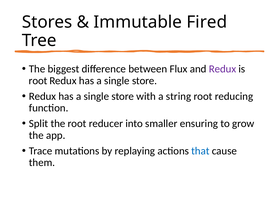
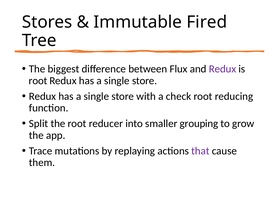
string: string -> check (179, 96)
ensuring: ensuring -> grouping (199, 124)
that colour: blue -> purple (200, 151)
